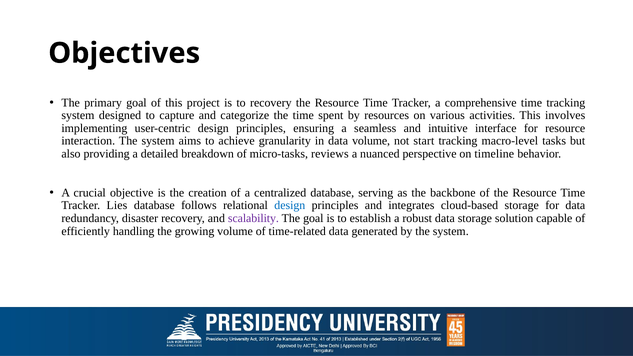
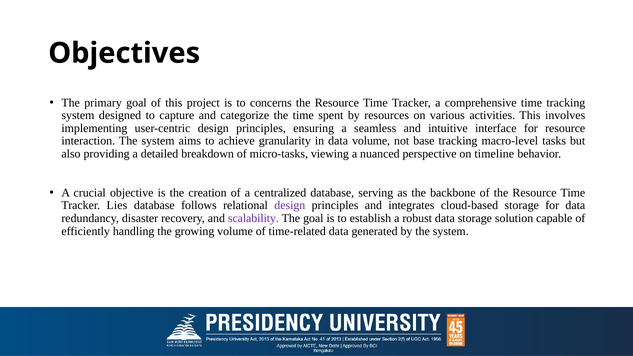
to recovery: recovery -> concerns (271, 103)
start: start -> base (424, 141)
reviews: reviews -> viewing (330, 154)
design colour: blue -> purple (290, 206)
